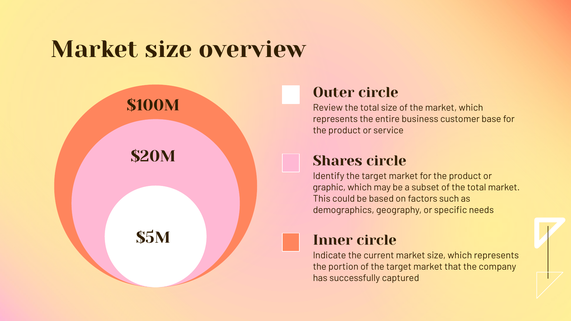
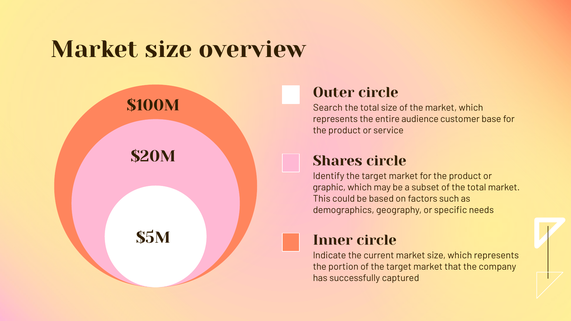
Review: Review -> Search (328, 108)
business: business -> audience (420, 119)
